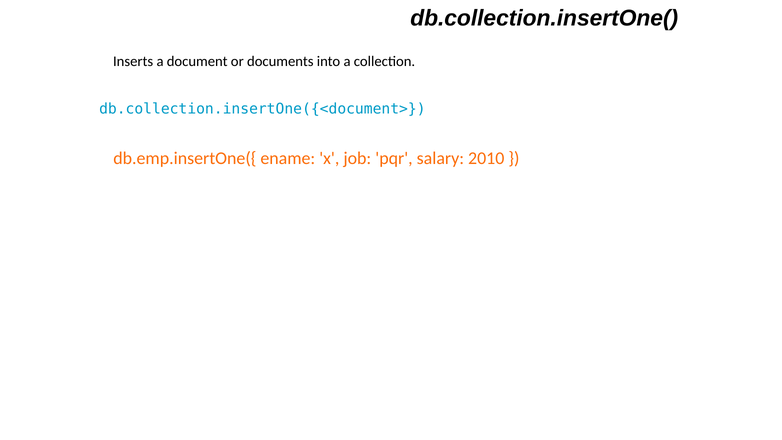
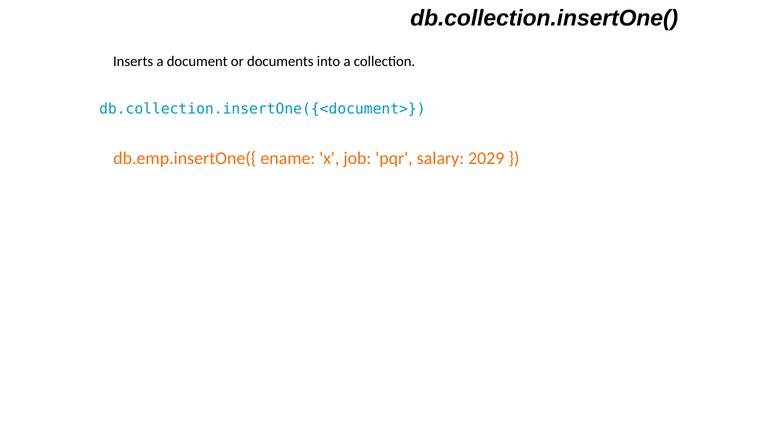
2010: 2010 -> 2029 (486, 158)
